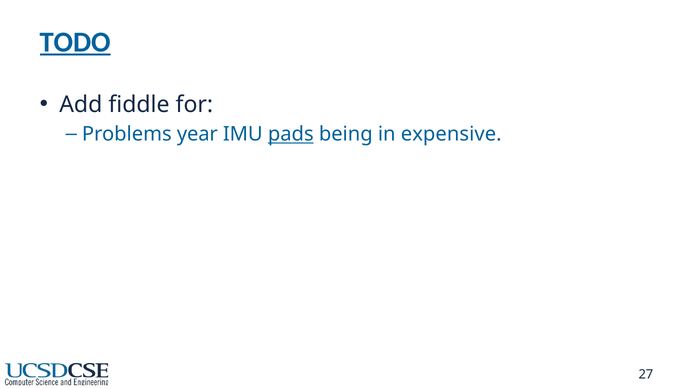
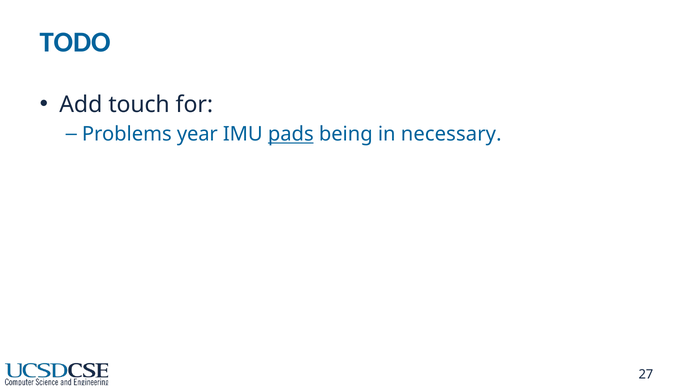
TODO underline: present -> none (75, 42)
fiddle: fiddle -> touch (139, 105)
expensive: expensive -> necessary (451, 134)
